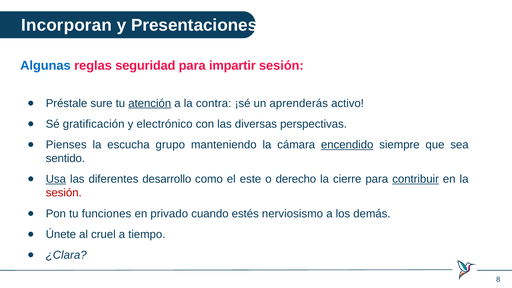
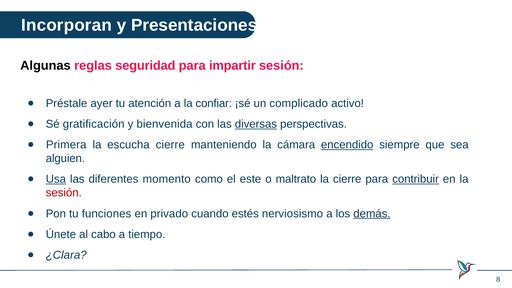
Algunas colour: blue -> black (45, 66)
sure: sure -> ayer (101, 103)
atención underline: present -> none (150, 103)
contra: contra -> confiar (214, 103)
aprenderás: aprenderás -> complicado (299, 103)
electrónico: electrónico -> bienvenida (165, 124)
diversas underline: none -> present (256, 124)
Pienses: Pienses -> Primera (66, 145)
escucha grupo: grupo -> cierre (170, 145)
sentido: sentido -> alguien (65, 158)
desarrollo: desarrollo -> momento (167, 179)
derecho: derecho -> maltrato (296, 179)
demás underline: none -> present (372, 214)
cruel: cruel -> cabo (103, 234)
